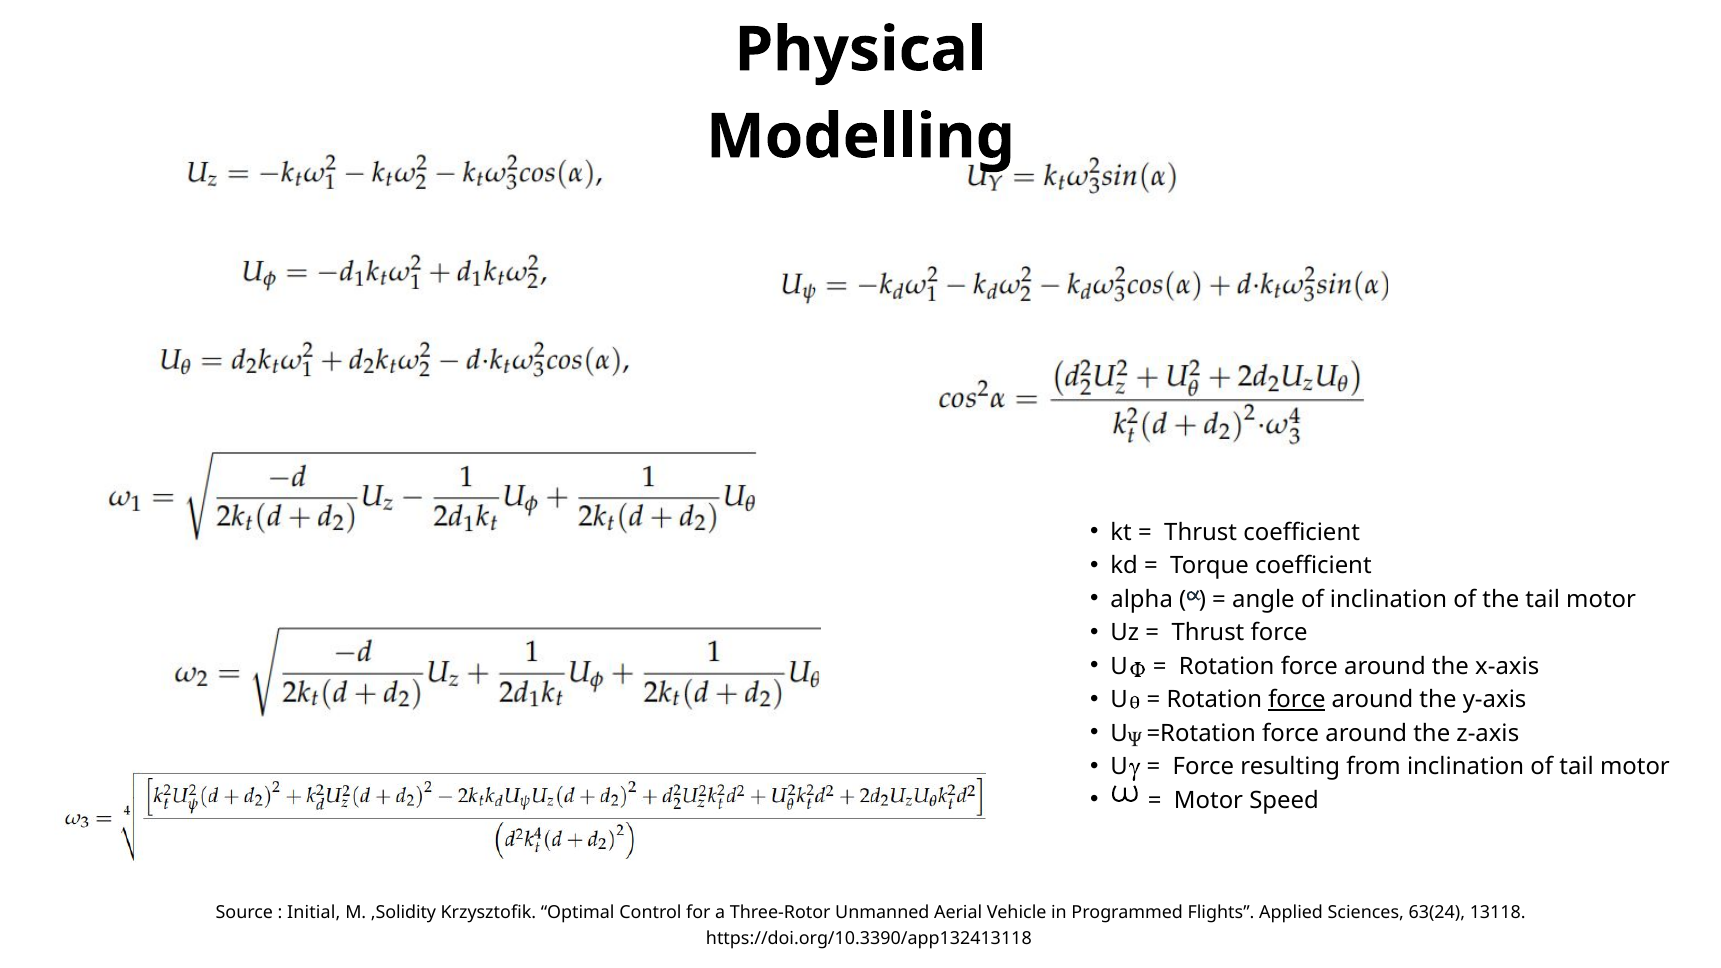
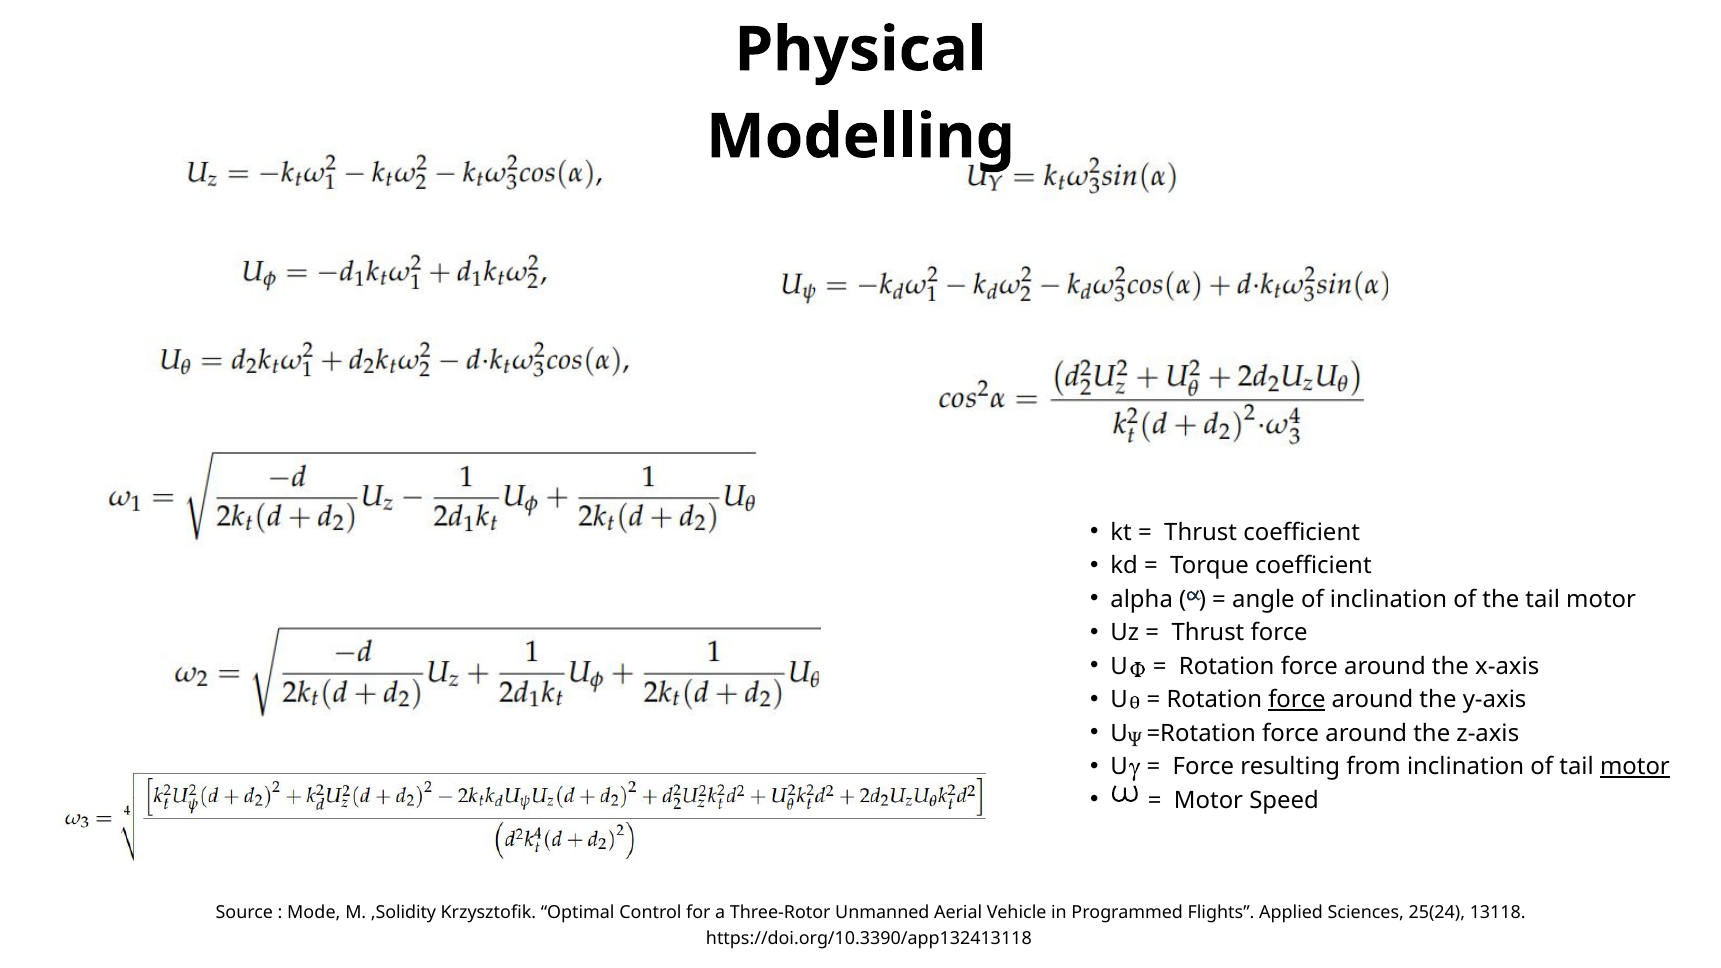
motor underline: none -> present (1635, 767)
Initial: Initial -> Mode (314, 913)
63(24: 63(24 -> 25(24 (1437, 913)
